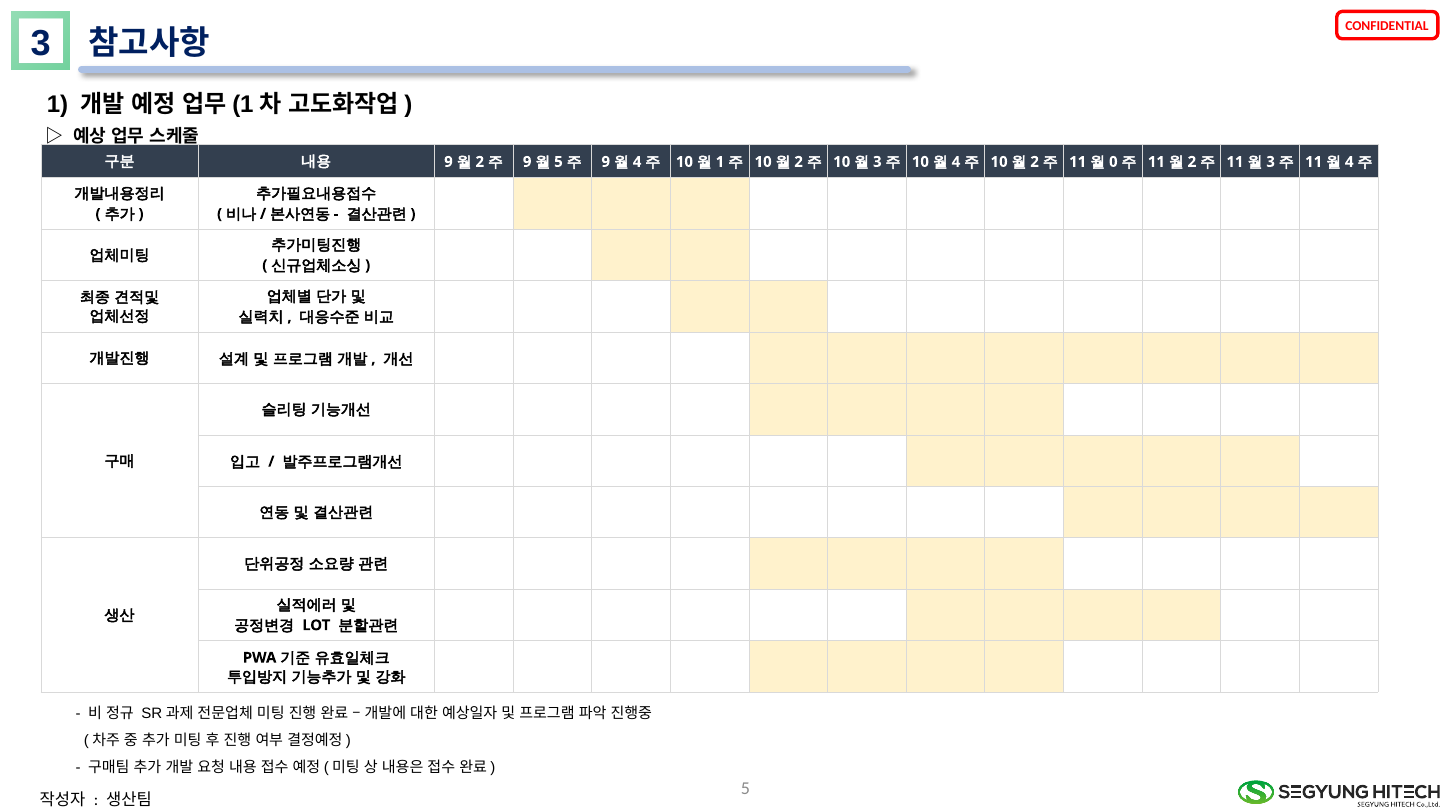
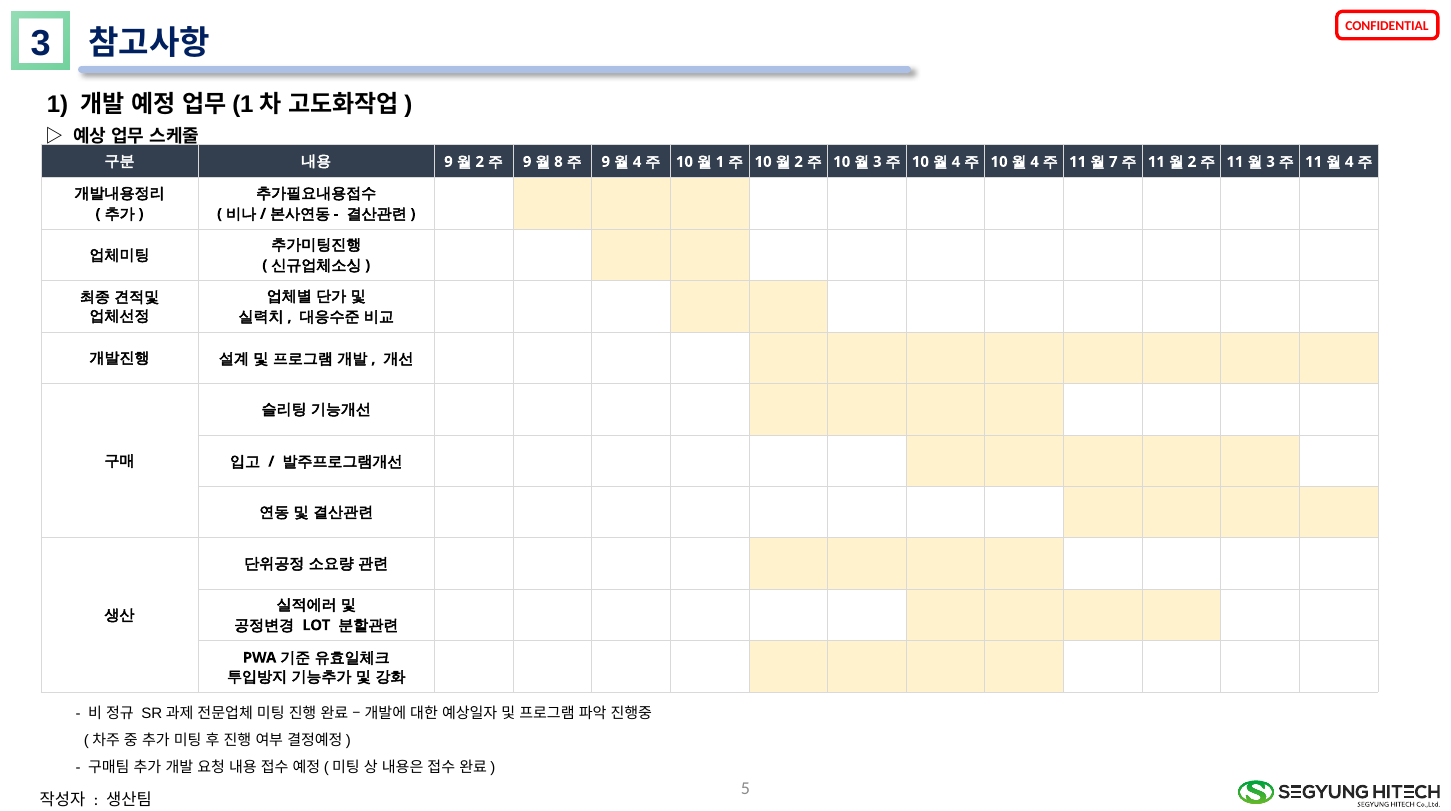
5: 5 -> 8 (558, 162)
2: 2 -> 4 (1035, 162)
0: 0 -> 7 (1113, 162)
